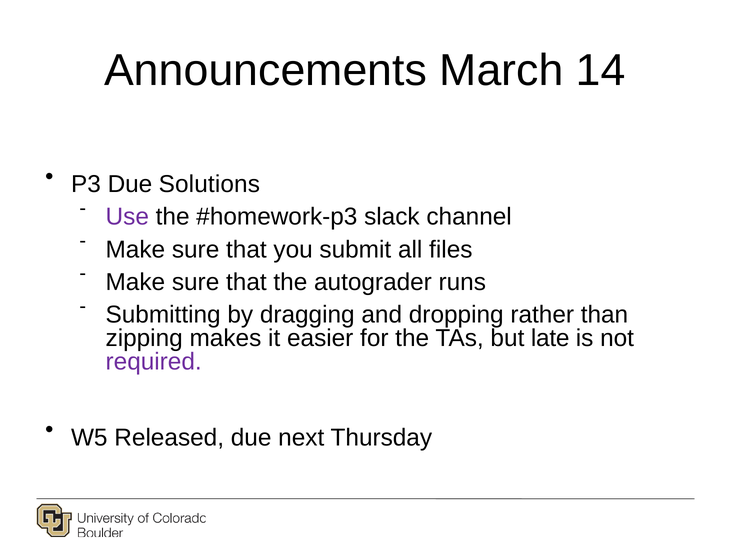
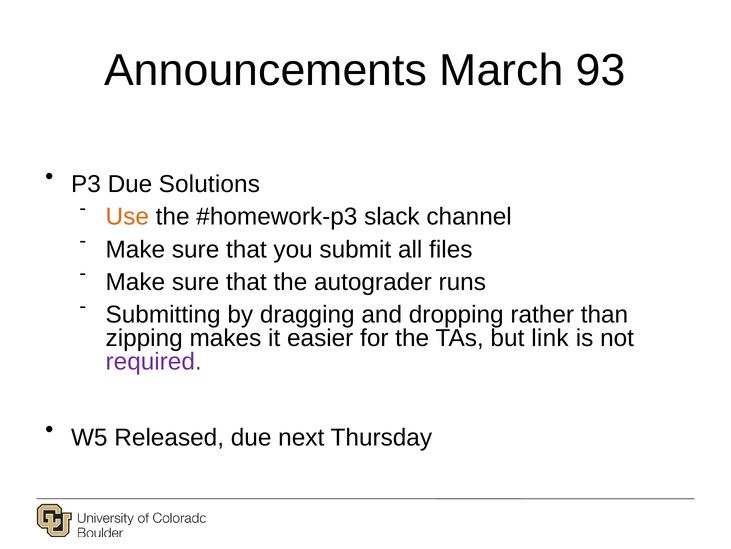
14: 14 -> 93 (601, 71)
Use colour: purple -> orange (127, 217)
late: late -> link (550, 338)
